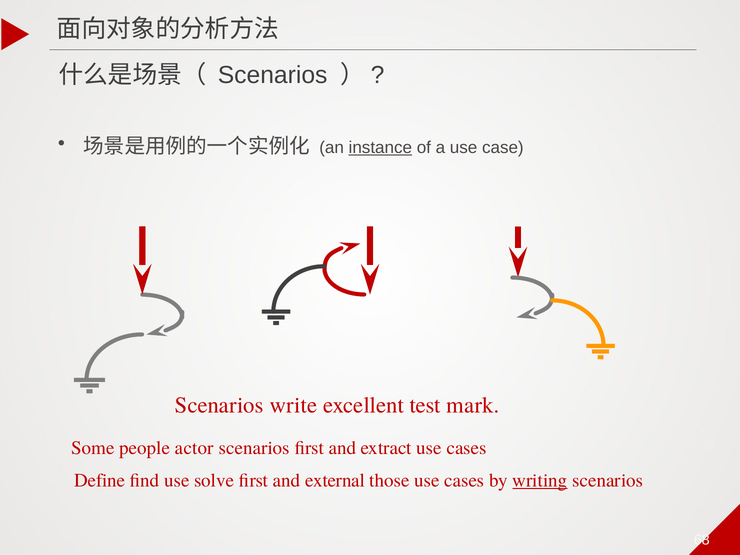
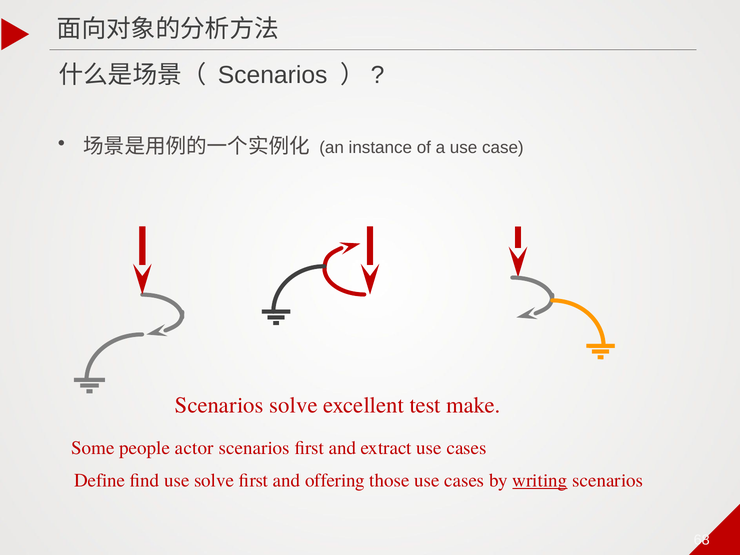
instance underline: present -> none (380, 148)
Scenarios write: write -> solve (293, 405)
mark: mark -> make (473, 405)
external: external -> offering (335, 480)
